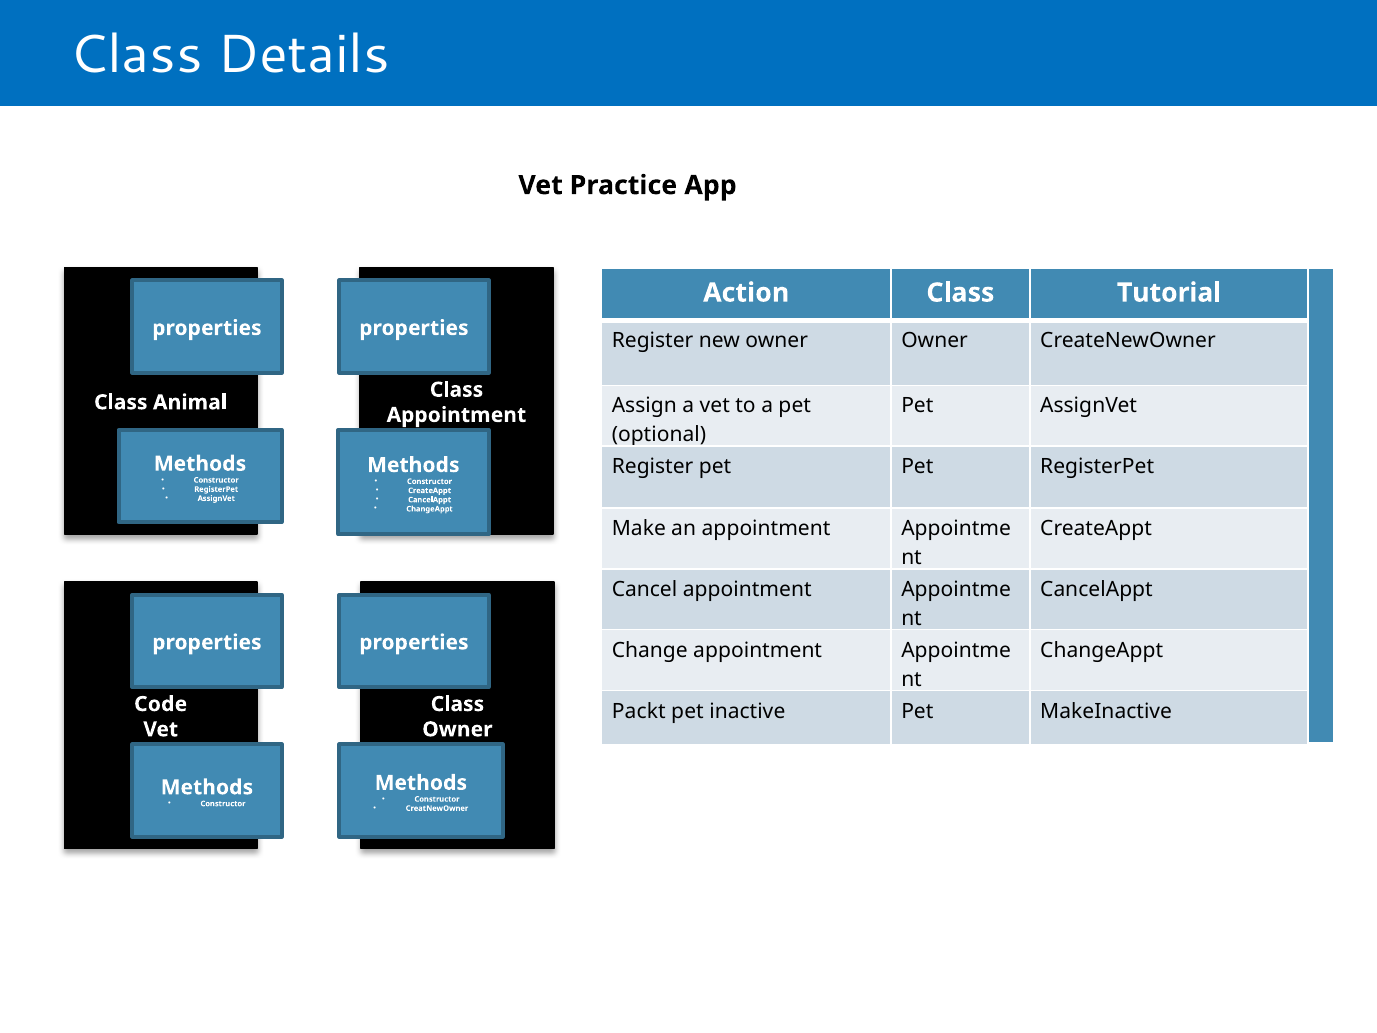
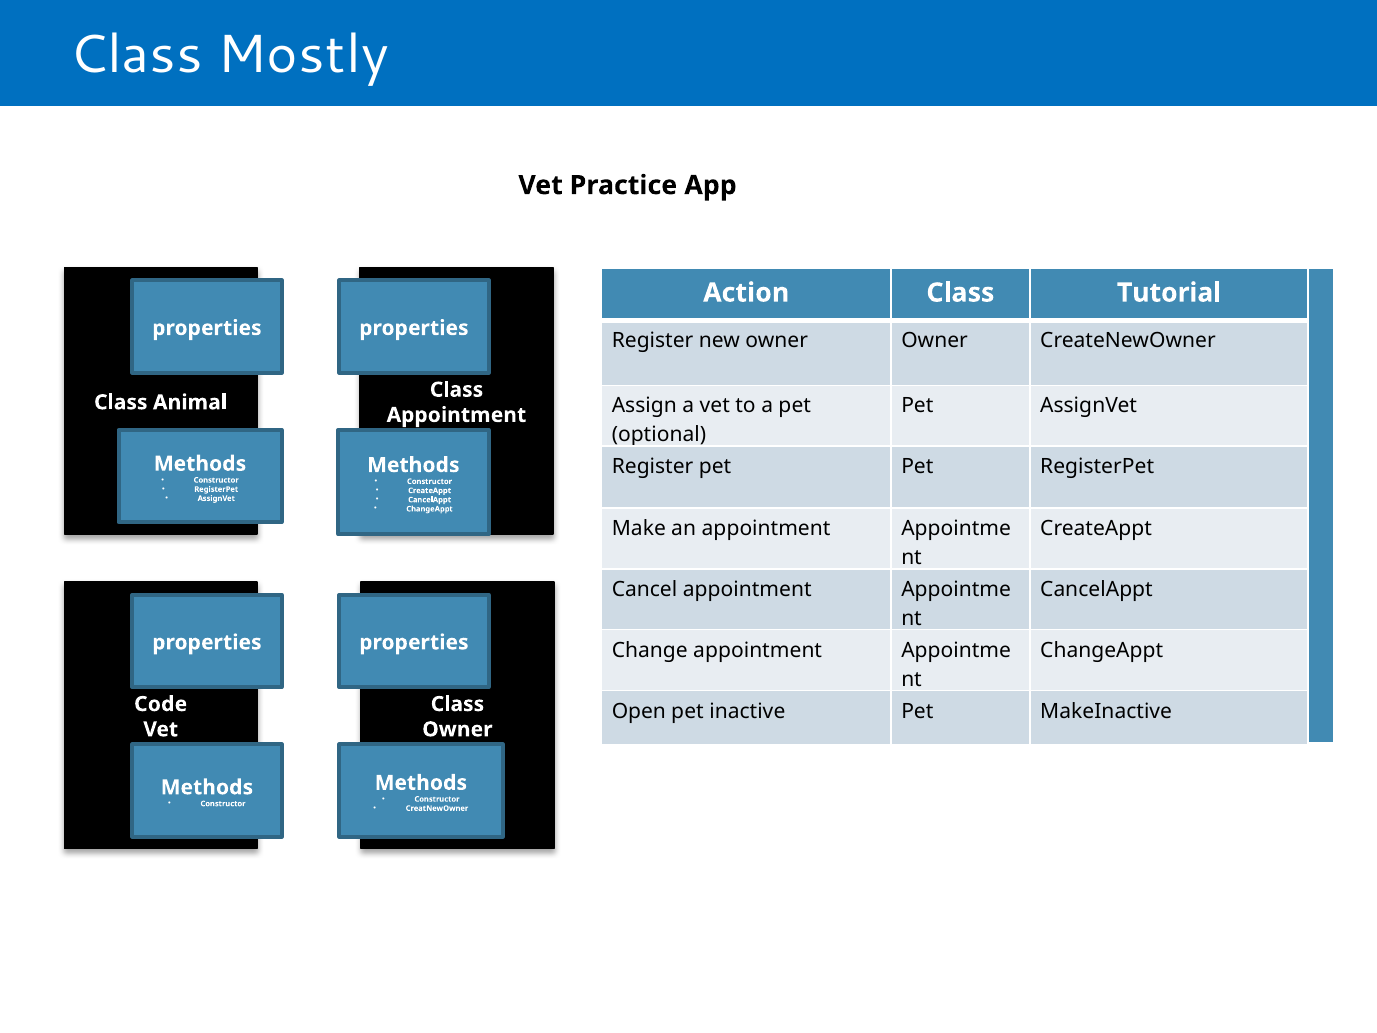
Details: Details -> Mostly (303, 54)
Packt: Packt -> Open (639, 711)
